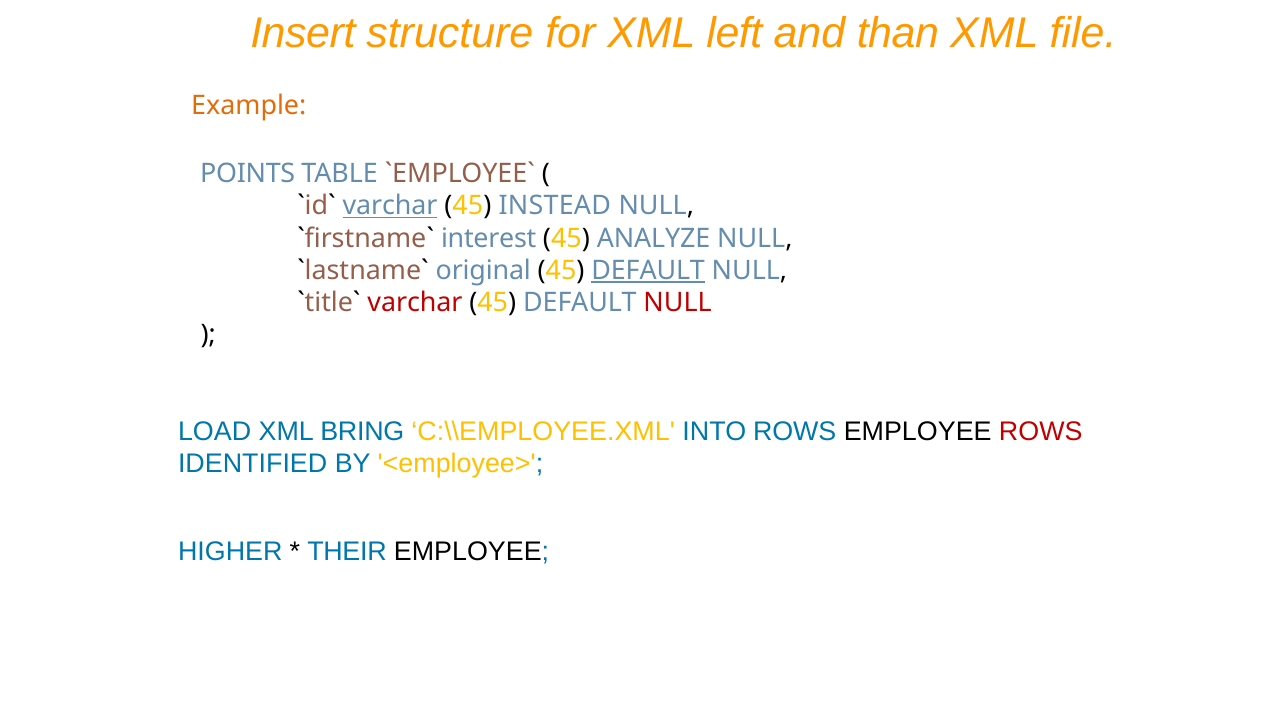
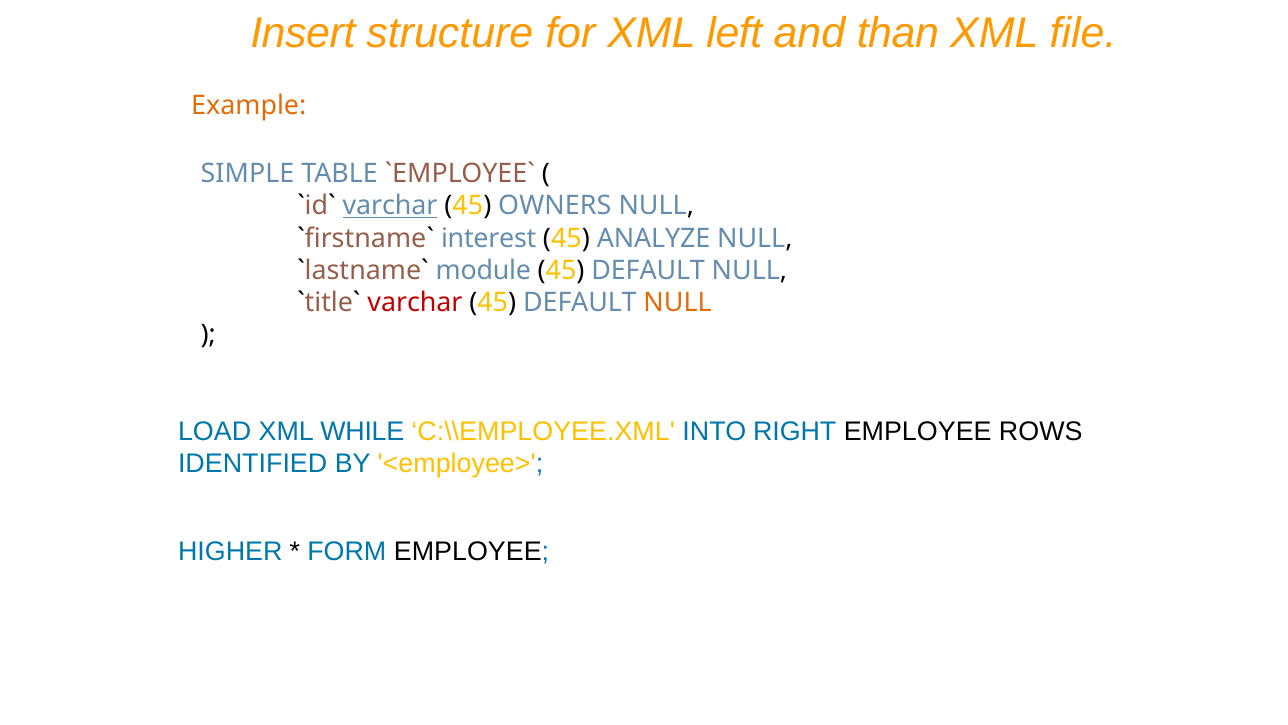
POINTS: POINTS -> SIMPLE (248, 174)
INSTEAD: INSTEAD -> OWNERS (555, 206)
original: original -> module (483, 270)
DEFAULT underline: present -> none (648, 270)
NULL colour: red -> orange (678, 302)
BRING: BRING -> WHILE (362, 431)
INTO ROWS: ROWS -> RIGHT (795, 431)
ROWS colour: red -> black (1041, 431)
THEIR: THEIR -> FORM (347, 551)
